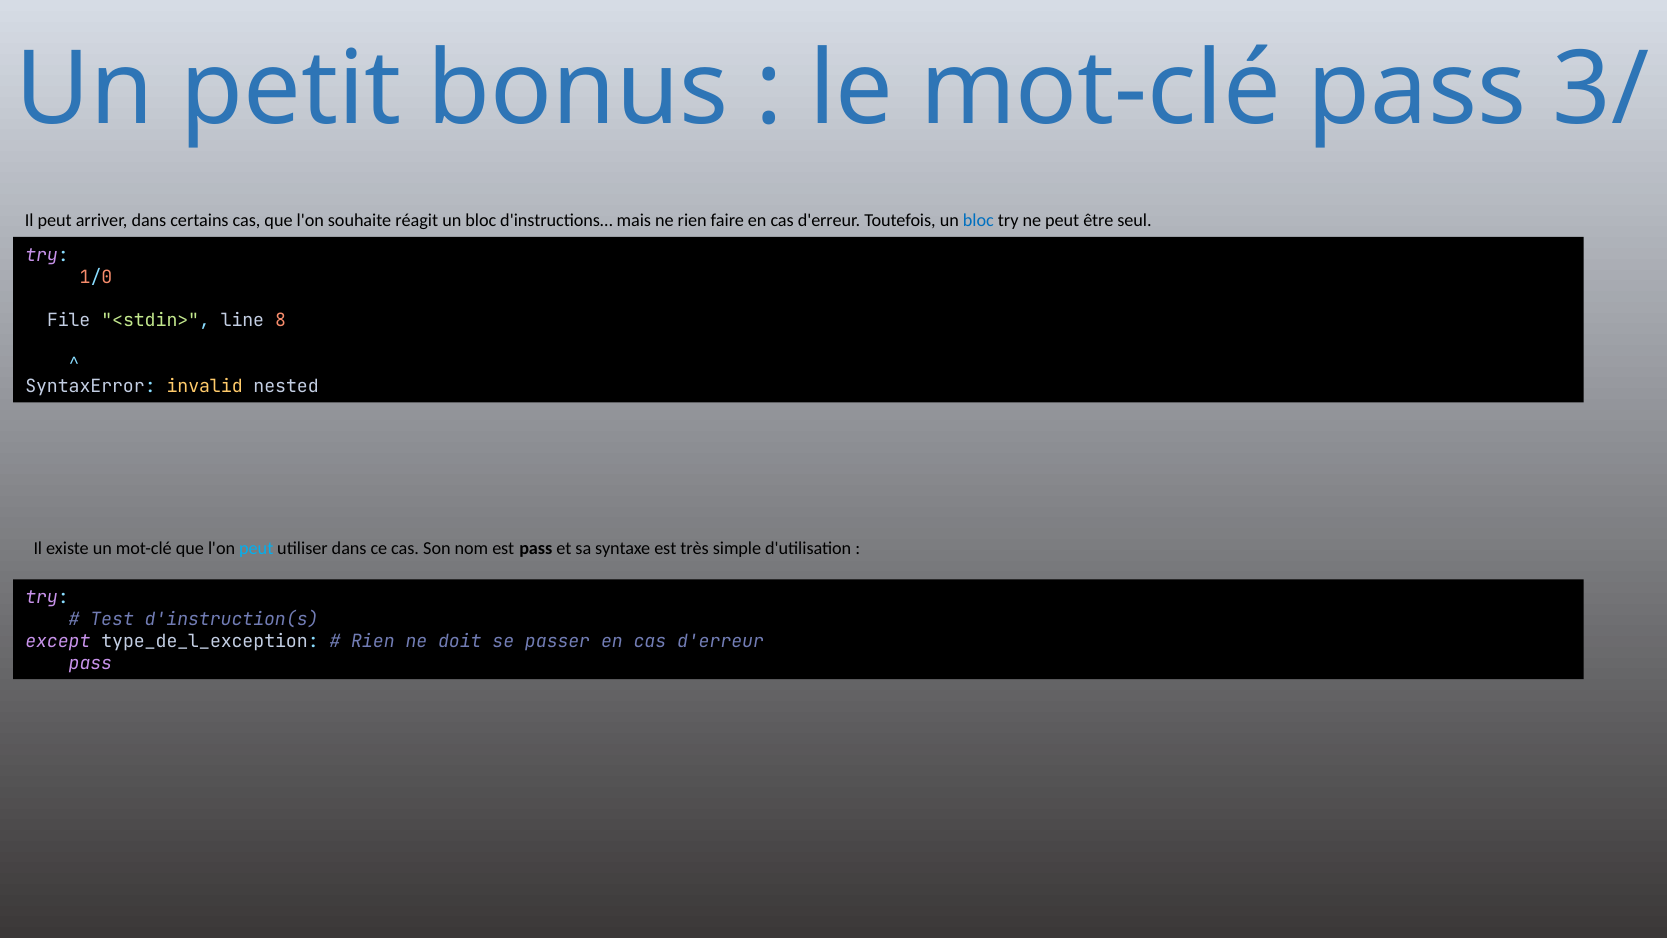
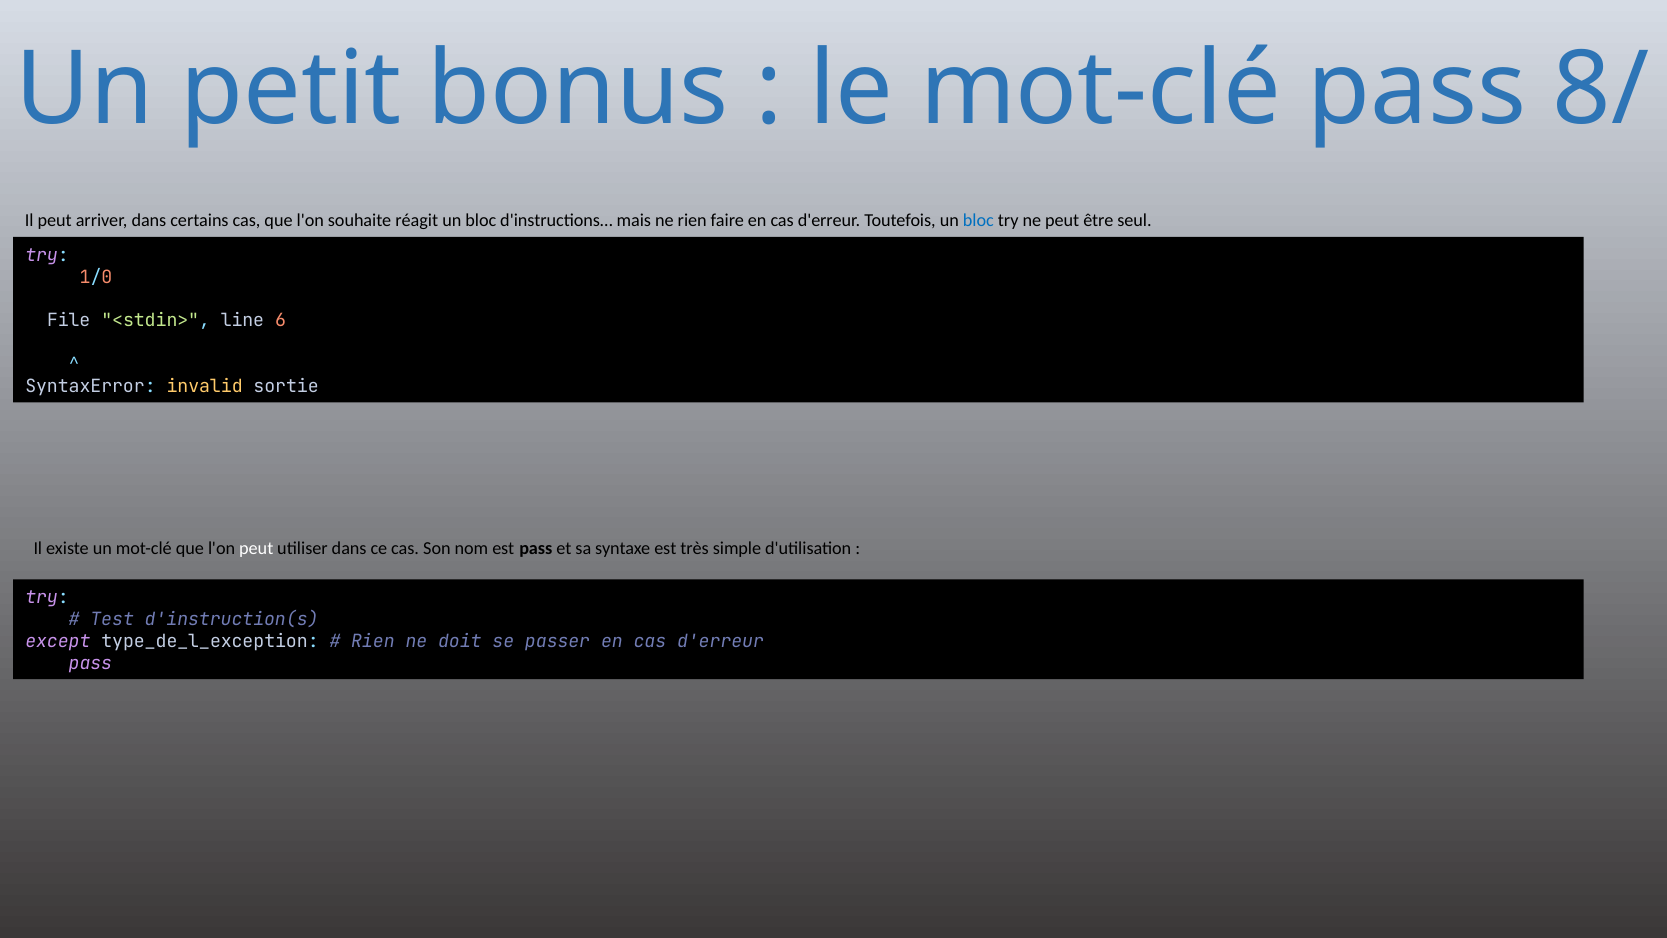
3/: 3/ -> 8/ (1601, 90)
8: 8 -> 6 (281, 321)
nested: nested -> sortie (286, 386)
peut colour: light blue -> white (256, 548)
